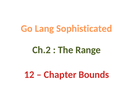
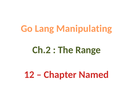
Sophisticated: Sophisticated -> Manipulating (84, 28)
Bounds: Bounds -> Named (94, 74)
